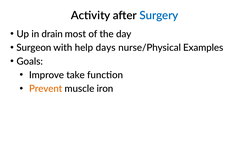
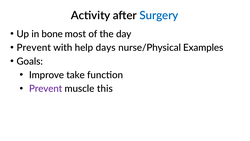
drain: drain -> bone (52, 34)
Surgeon: Surgeon -> Prevent (34, 48)
Prevent colour: orange -> purple (46, 89)
iron: iron -> this (105, 89)
